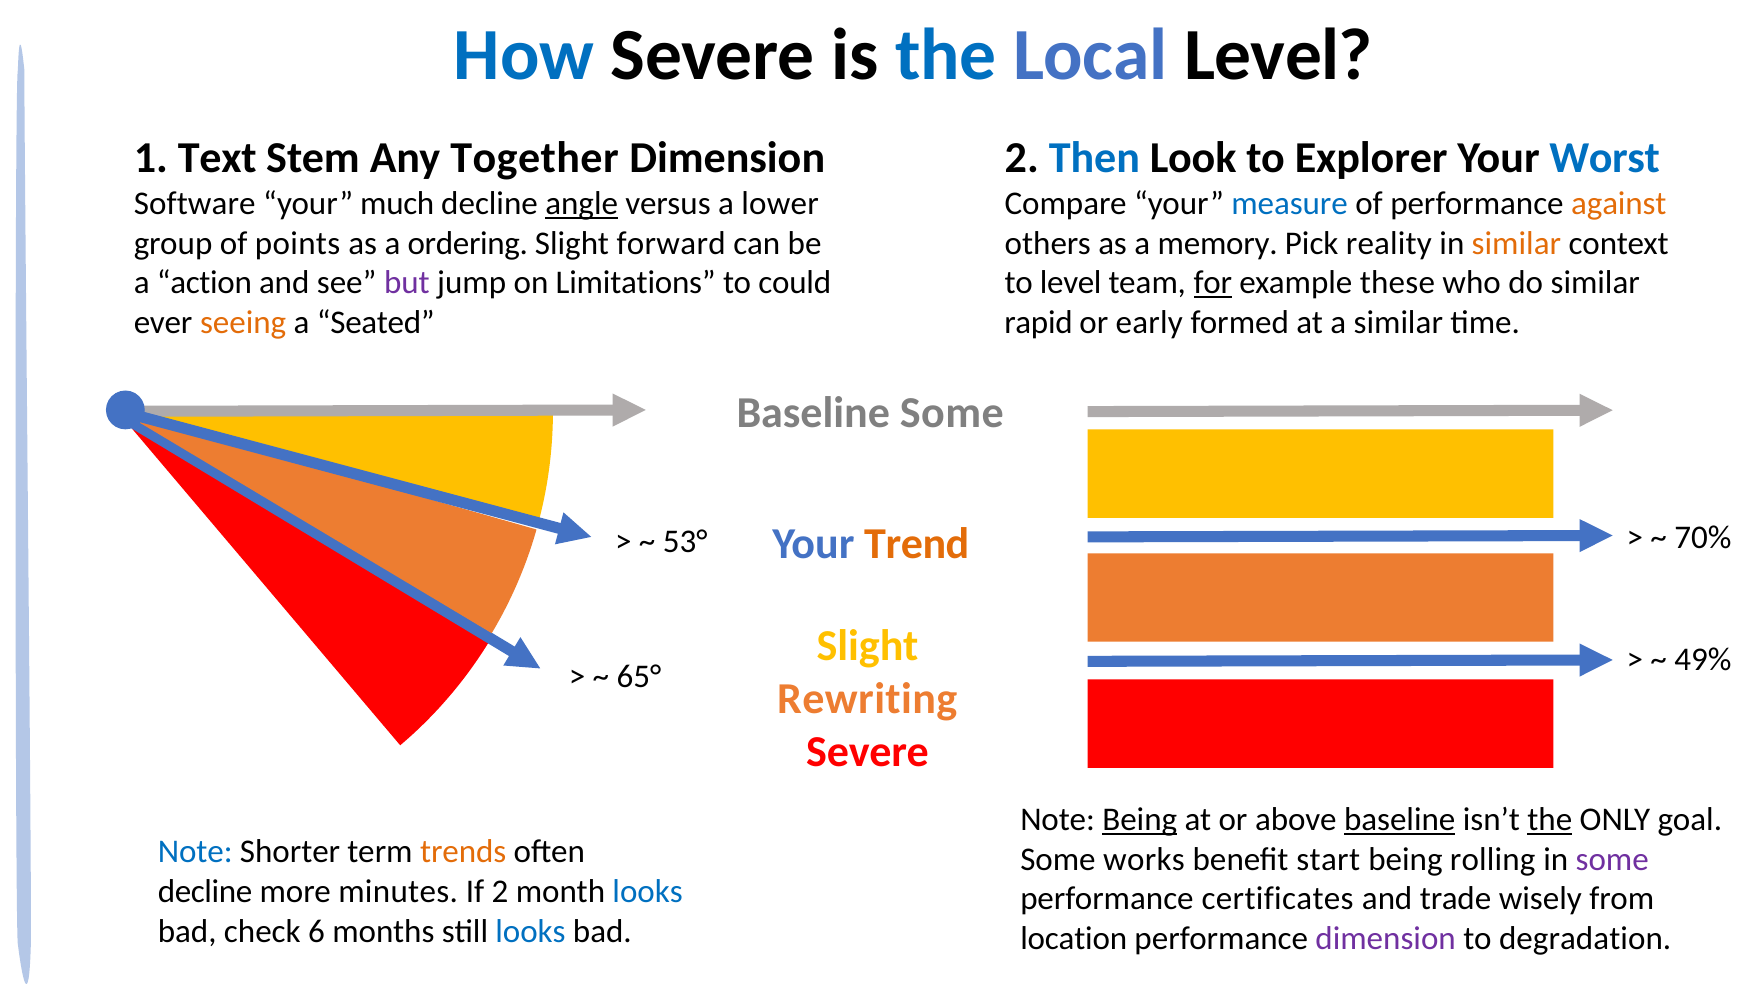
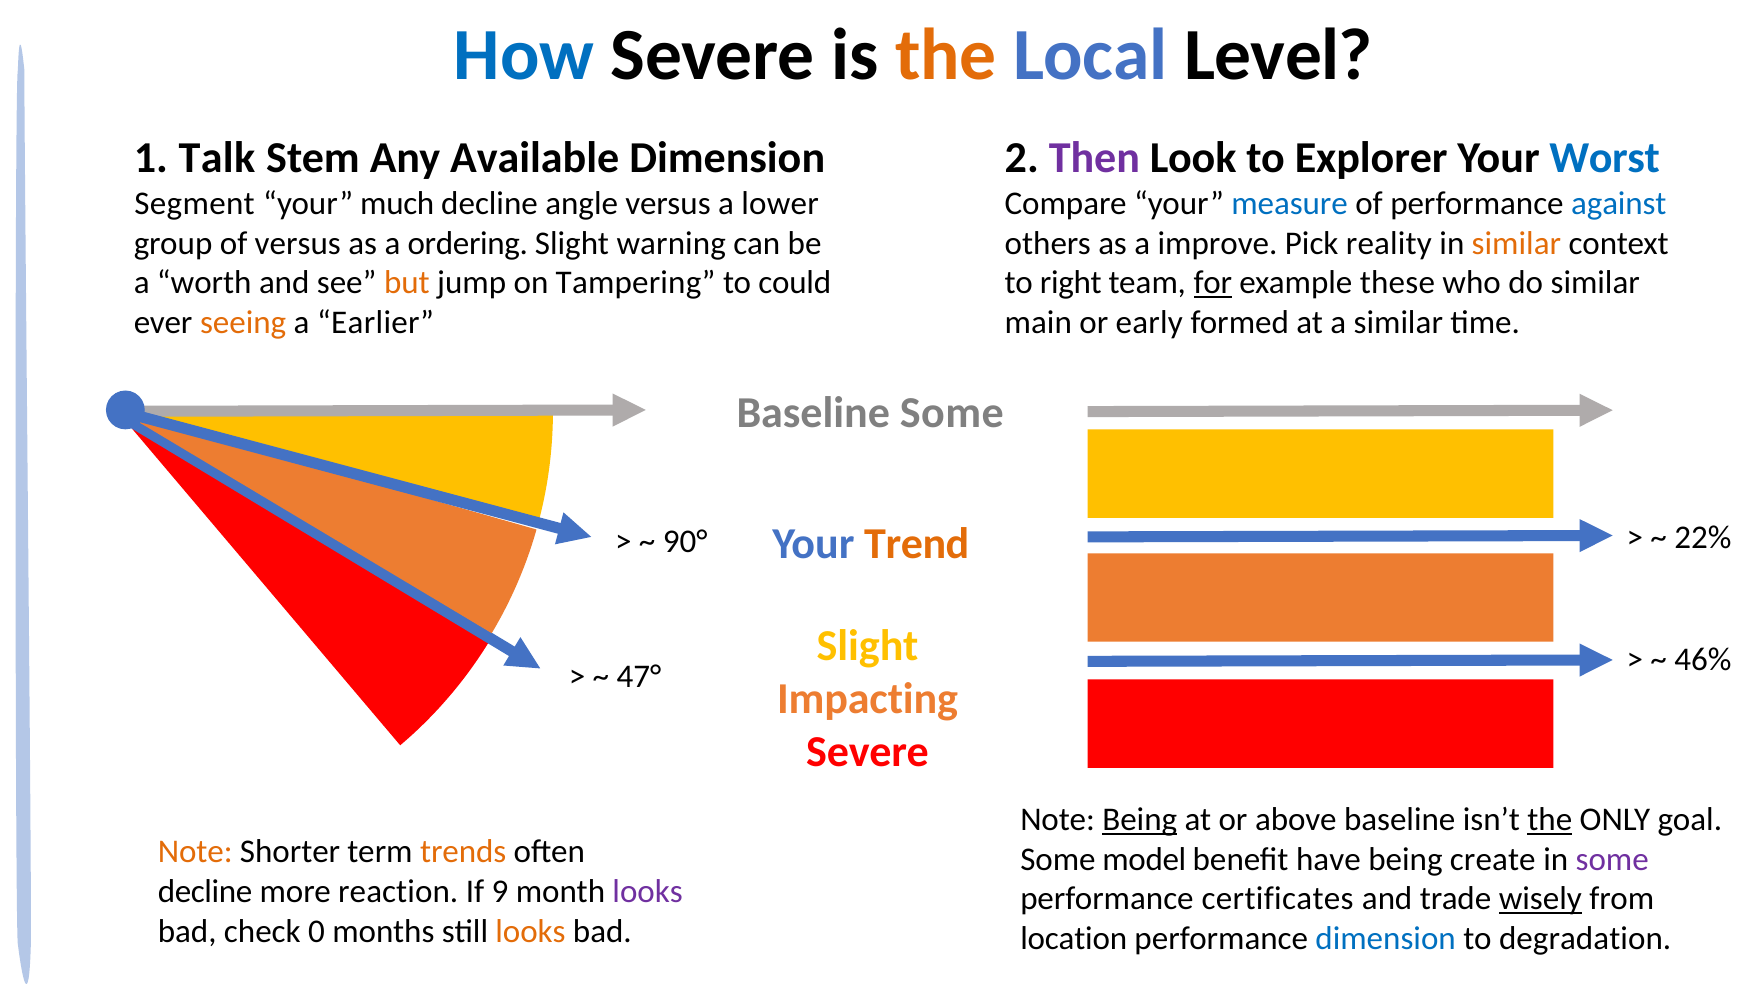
the colour: blue -> orange (946, 55)
Text: Text -> Talk (217, 158)
Together: Together -> Available (535, 158)
Then colour: blue -> purple (1094, 158)
Software: Software -> Segment (195, 204)
angle underline: present -> none (582, 204)
against colour: orange -> blue (1619, 204)
of points: points -> versus (298, 243)
forward: forward -> warning (671, 243)
memory: memory -> improve (1218, 243)
action: action -> worth (204, 283)
but colour: purple -> orange (407, 283)
Limitations: Limitations -> Tampering (636, 283)
to level: level -> right (1071, 283)
Seated: Seated -> Earlier (375, 323)
rapid: rapid -> main (1038, 323)
70%: 70% -> 22% (1703, 537)
53°: 53° -> 90° (685, 542)
49%: 49% -> 46% (1703, 659)
65°: 65° -> 47° (639, 677)
Rewriting: Rewriting -> Impacting (868, 699)
baseline underline: present -> none (1400, 819)
Note colour: blue -> orange (195, 852)
works: works -> model (1144, 859)
start: start -> have (1328, 859)
rolling: rolling -> create (1493, 859)
minutes: minutes -> reaction (398, 891)
If 2: 2 -> 9 (500, 891)
looks colour: blue -> purple (648, 891)
wisely underline: none -> present (1540, 899)
6: 6 -> 0 (317, 931)
looks colour: blue -> orange (531, 931)
dimension colour: purple -> blue (1386, 938)
